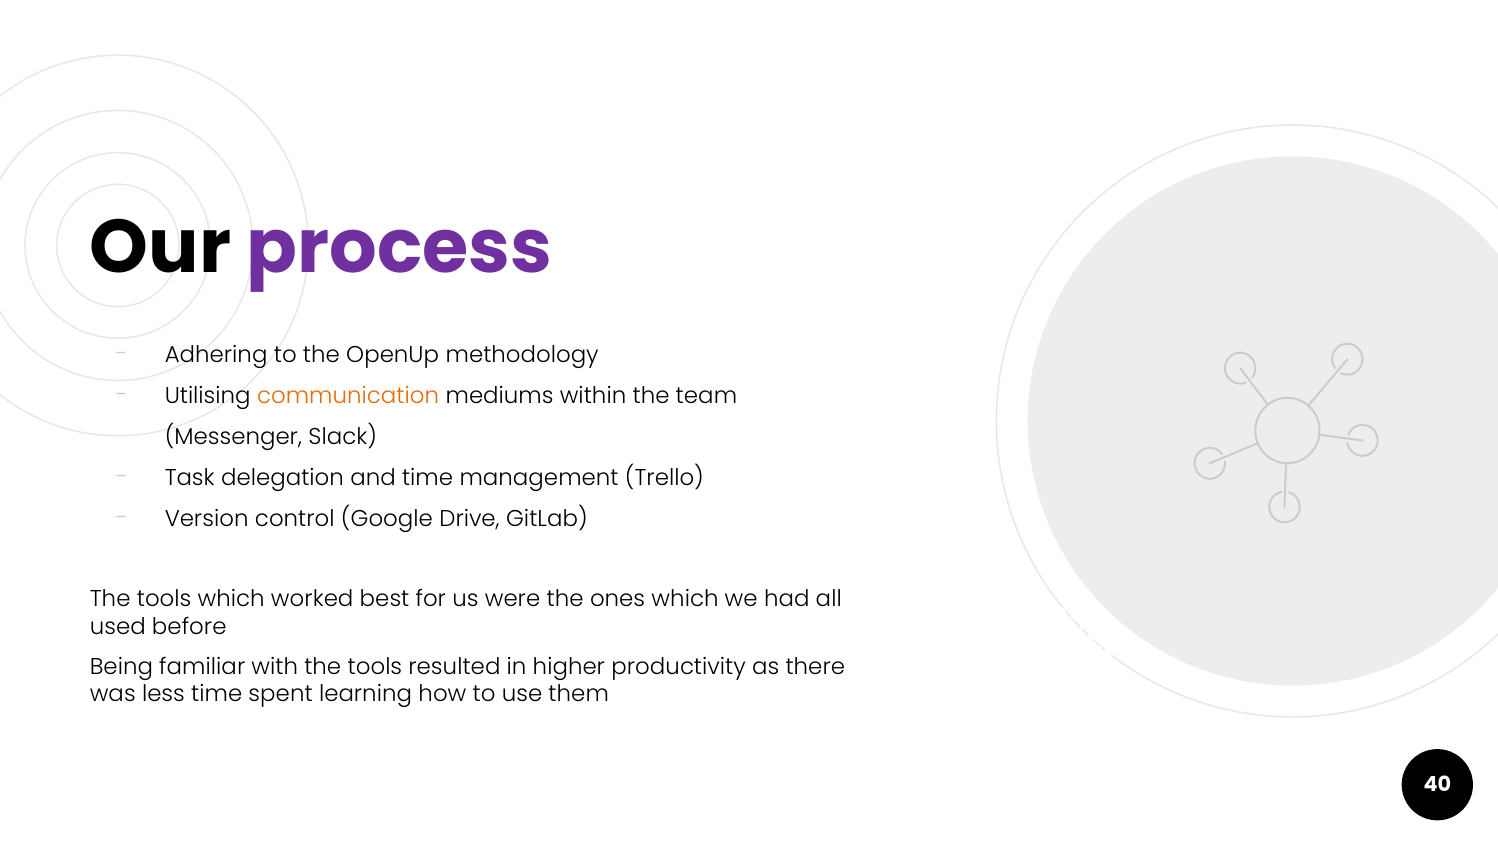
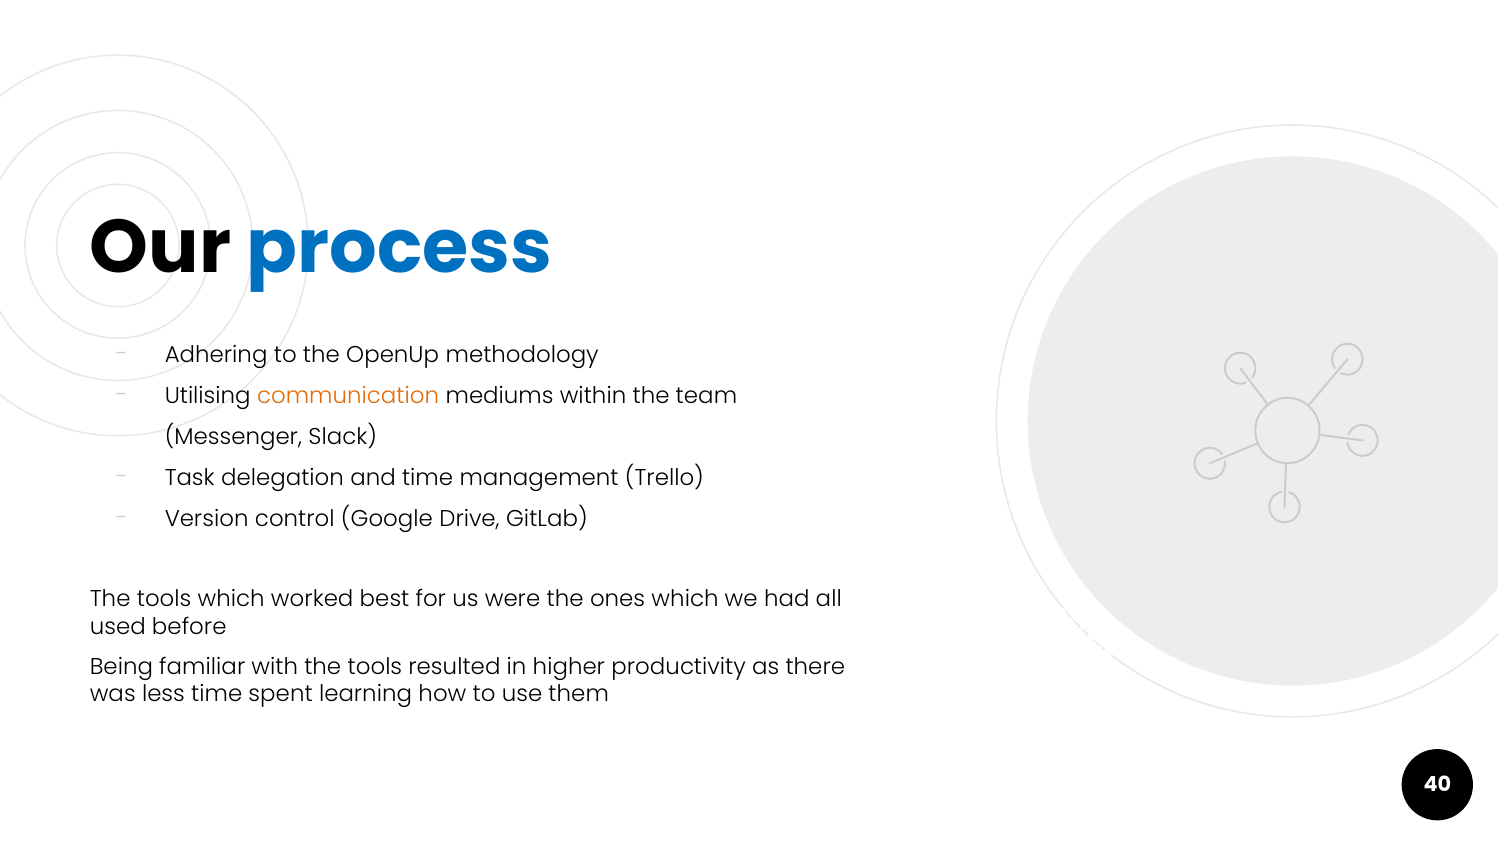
process colour: purple -> blue (400, 248)
